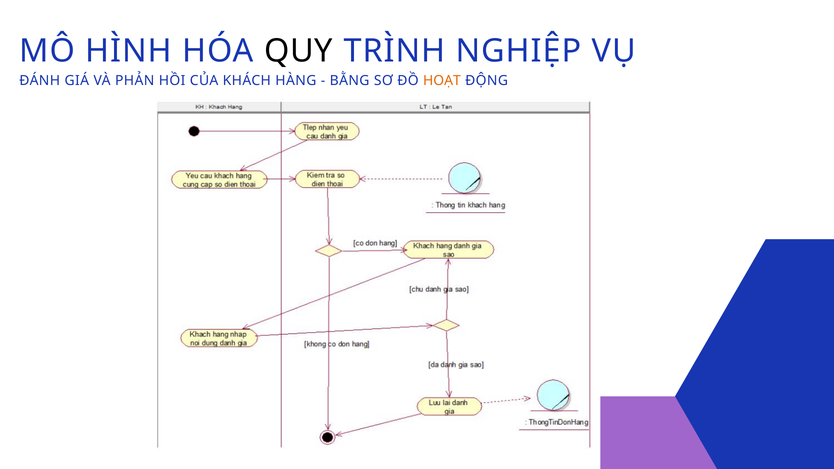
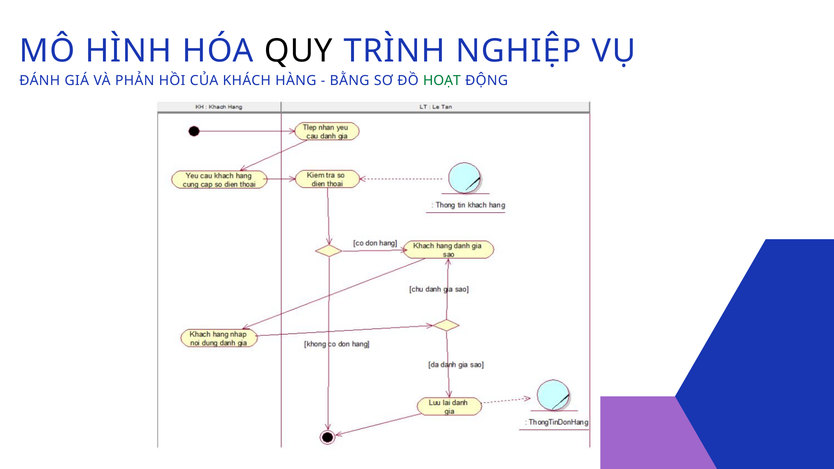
HOẠT colour: orange -> green (442, 81)
